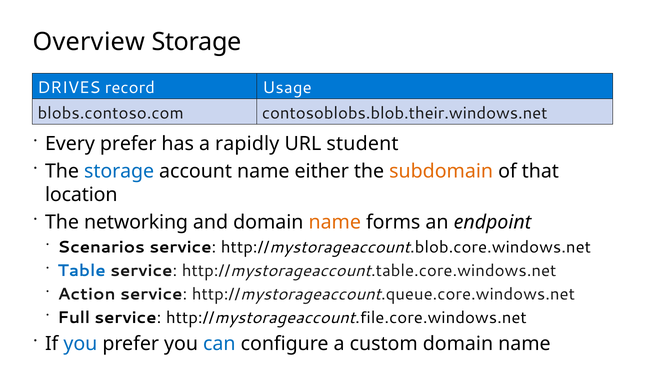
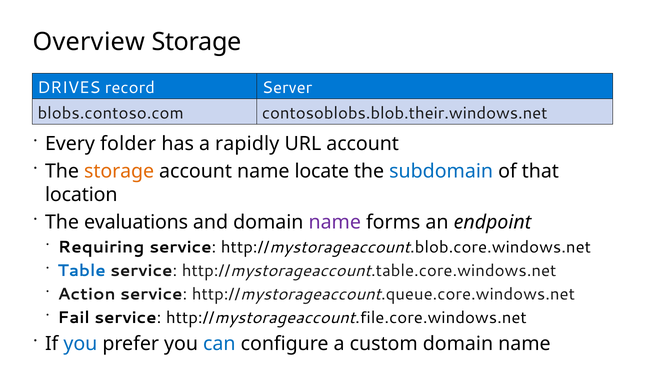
Usage: Usage -> Server (287, 88)
Every prefer: prefer -> folder (128, 144)
URL student: student -> account (363, 144)
storage colour: blue -> orange (119, 171)
either: either -> locate (322, 171)
subdomain colour: orange -> blue (441, 171)
networking: networking -> evaluations (136, 222)
name colour: orange -> purple (335, 222)
Scenarios: Scenarios -> Requiring (101, 247)
Full: Full -> Fail (74, 318)
